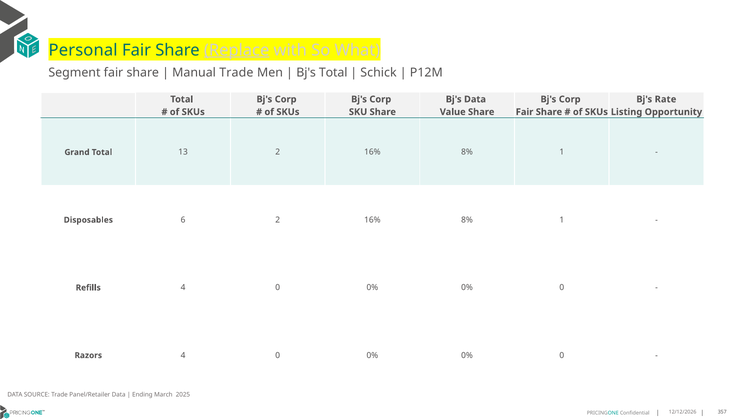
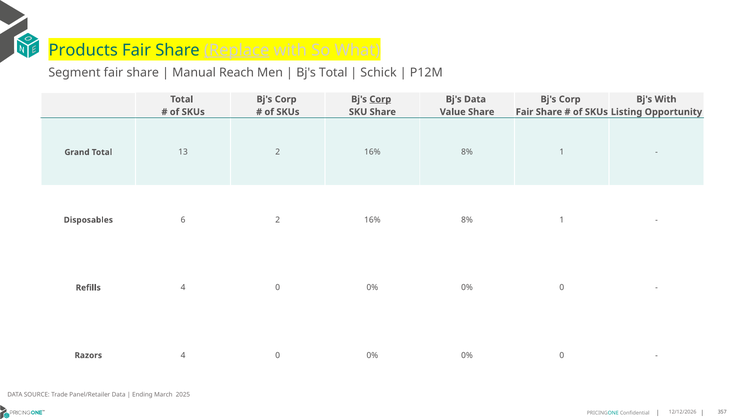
Personal: Personal -> Products (83, 50)
Manual Trade: Trade -> Reach (237, 73)
Corp underline: none -> present (380, 99)
Bj's Rate: Rate -> With (666, 99)
